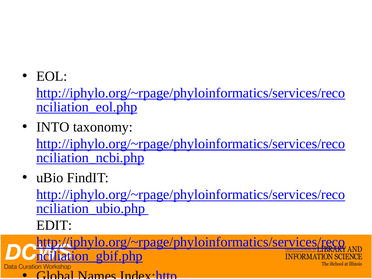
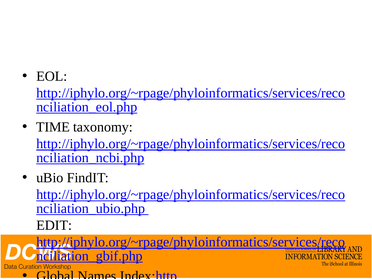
INTO: INTO -> TIME (53, 127)
